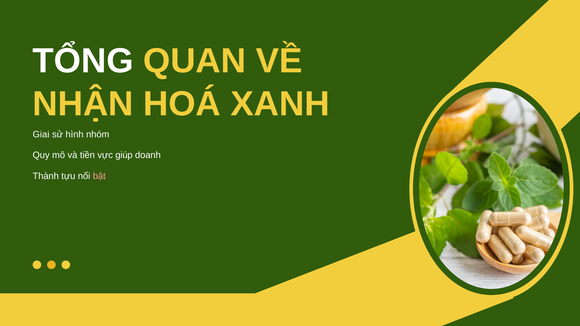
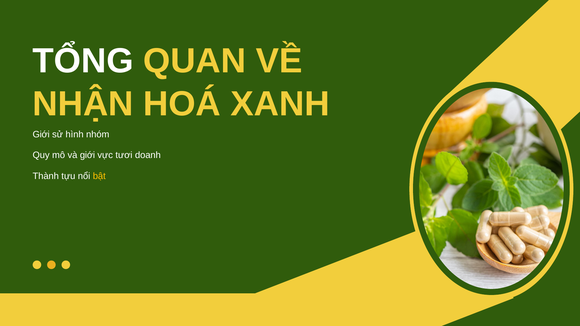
Giai: Giai -> Giới (41, 135)
và tiền: tiền -> giới (87, 155)
giúp: giúp -> tươi (124, 155)
bật colour: pink -> yellow (99, 176)
